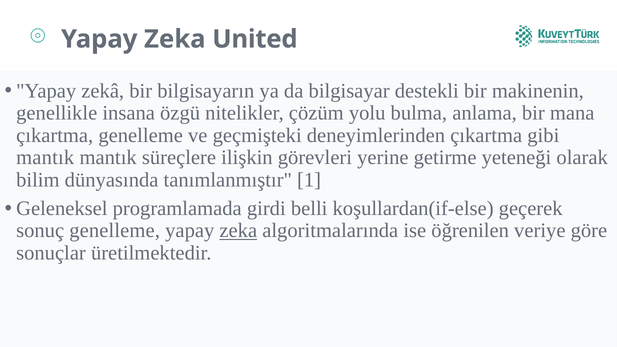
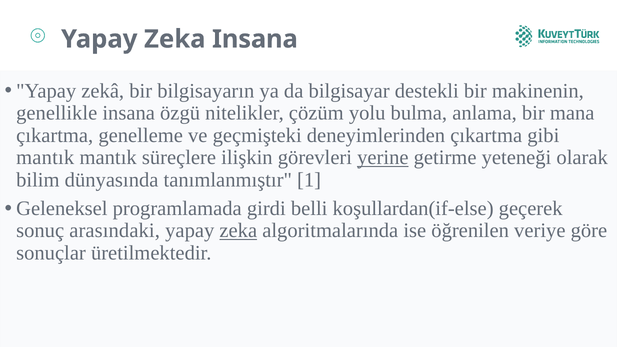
Zeka United: United -> Insana (255, 39)
yerine underline: none -> present (383, 158)
sonuç genelleme: genelleme -> arasındaki (115, 231)
